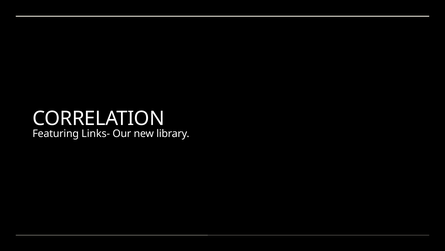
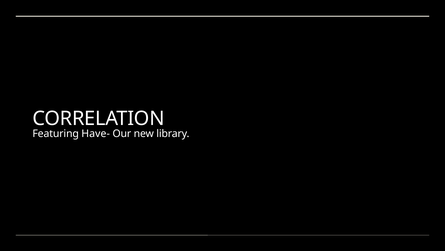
Links-: Links- -> Have- (96, 133)
